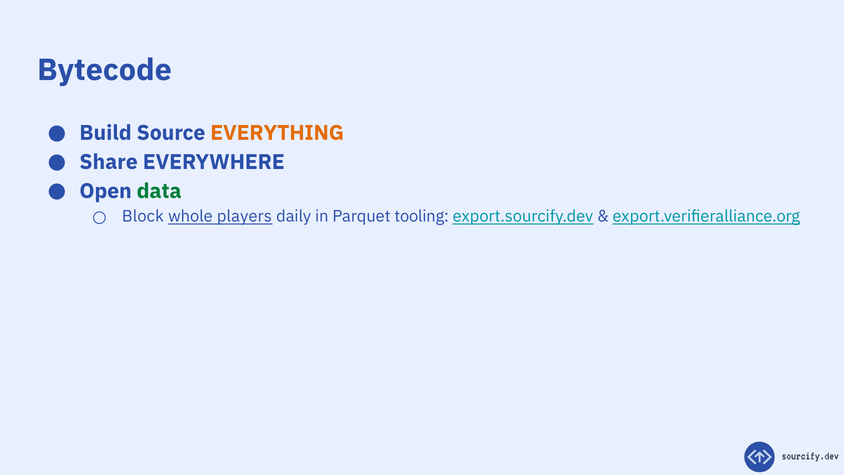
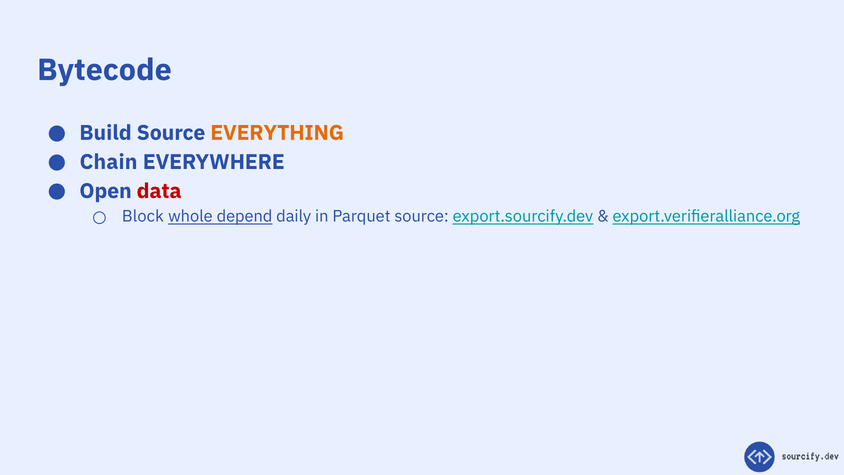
Share: Share -> Chain (108, 162)
data colour: green -> red (159, 191)
players: players -> depend (245, 216)
Parquet tooling: tooling -> source (422, 216)
